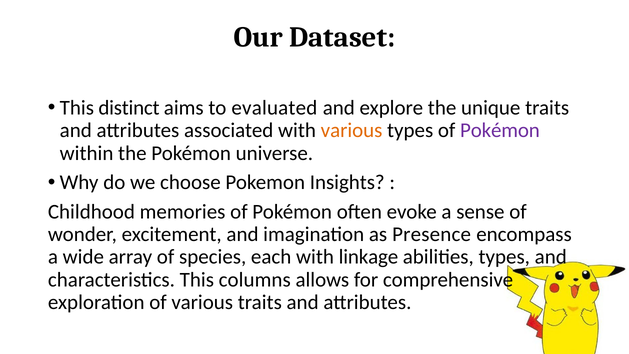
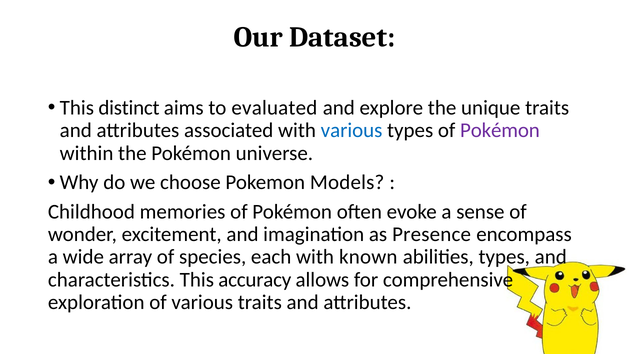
various colour: orange -> blue (352, 130)
Insights: Insights -> Models (347, 182)
linkage: linkage -> known (368, 257)
columns: columns -> accuracy (255, 279)
